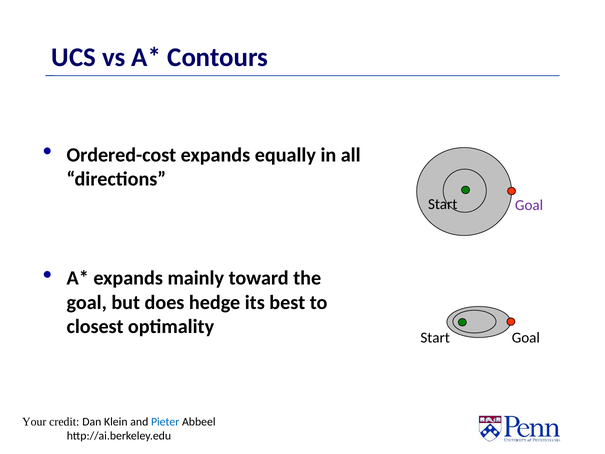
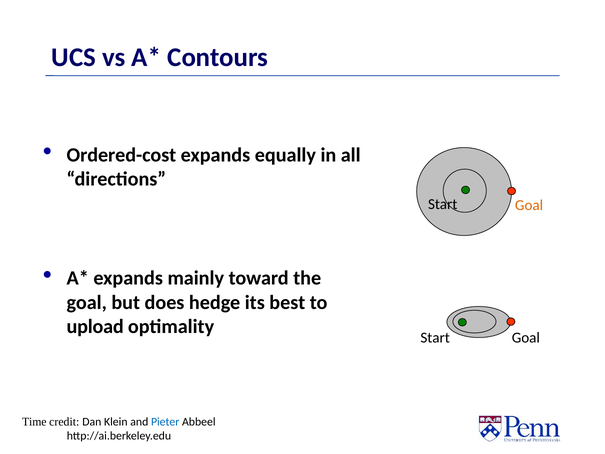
Goal colour: purple -> orange (529, 205)
closest: closest -> upload (95, 326)
Your: Your -> Time (34, 422)
